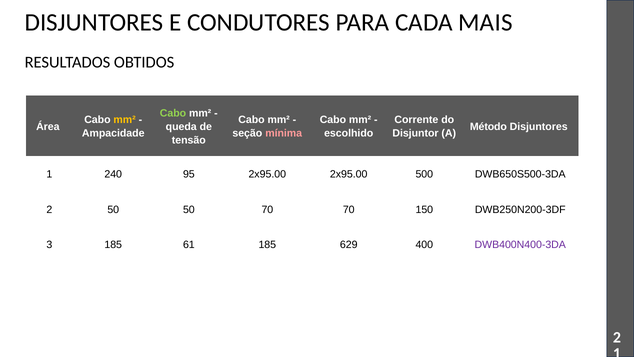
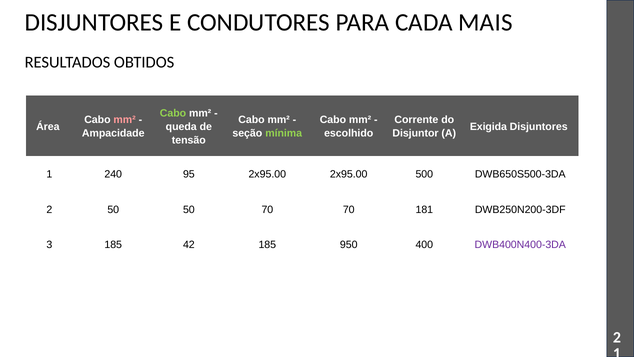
mm² colour: yellow -> pink (125, 120)
Método: Método -> Exigida (488, 126)
mínima colour: pink -> light green (284, 133)
150: 150 -> 181 (424, 210)
61: 61 -> 42 (189, 245)
629: 629 -> 950 (349, 245)
